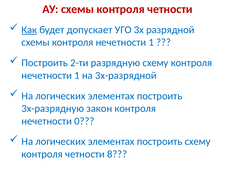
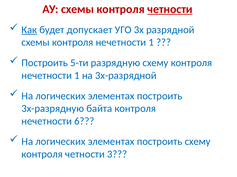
четности underline: none -> present (170, 9)
2-ти: 2-ти -> 5-ти (79, 63)
закон: закон -> байта (99, 109)
0: 0 -> 6 (84, 122)
8: 8 -> 3 (117, 155)
